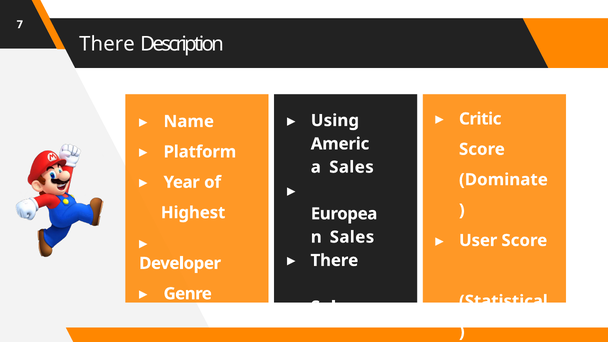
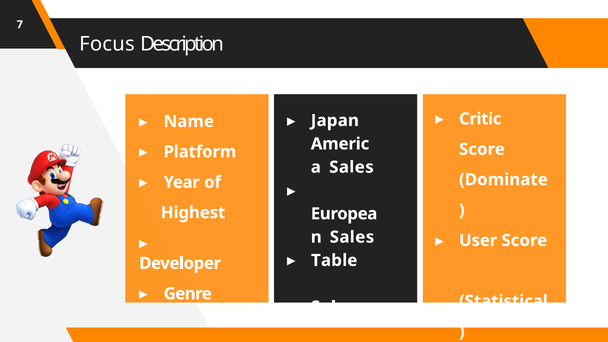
There: There -> Focus (107, 44)
Using: Using -> Japan (335, 121)
There: There -> Table (334, 260)
